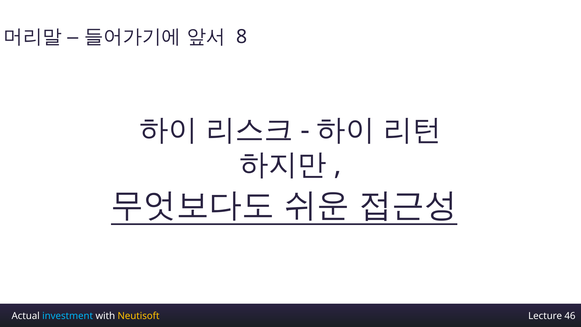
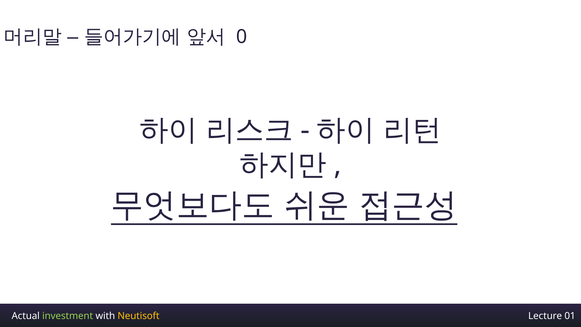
8: 8 -> 0 (242, 37)
investment colour: light blue -> light green (68, 316)
46: 46 -> 01 (570, 316)
